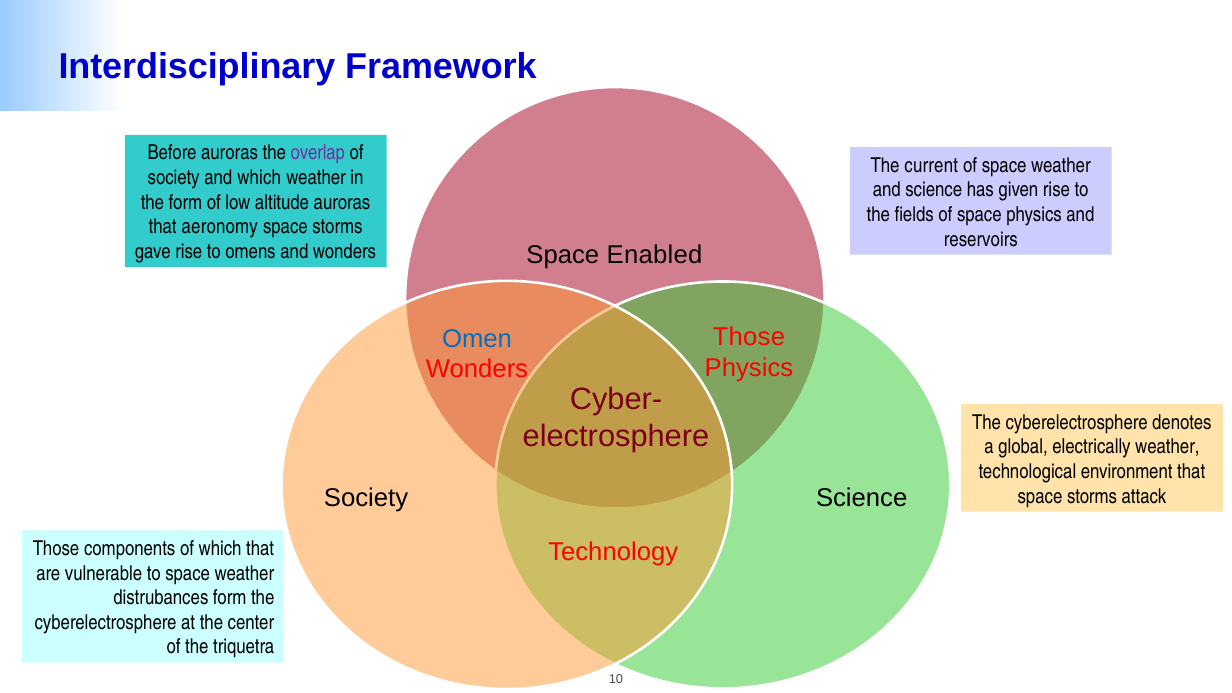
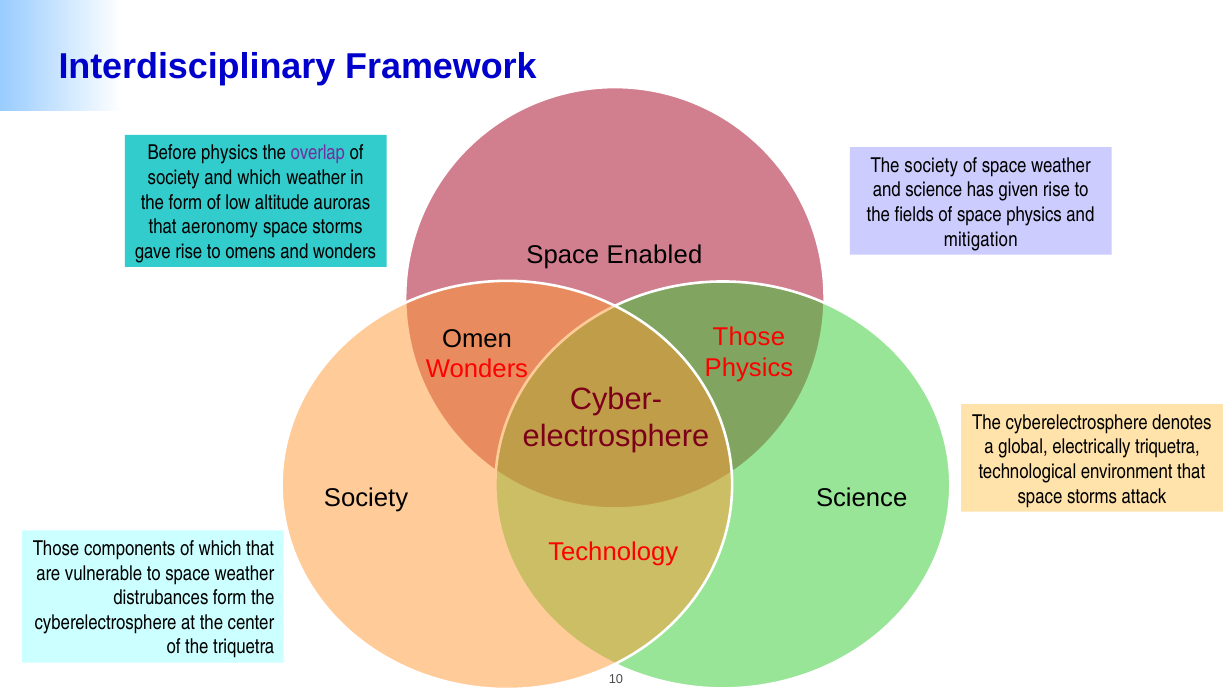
Before auroras: auroras -> physics (229, 153)
The current: current -> society (931, 165)
reservoirs: reservoirs -> mitigation (981, 239)
Omen colour: blue -> black (477, 339)
electrically weather: weather -> triquetra (1167, 447)
